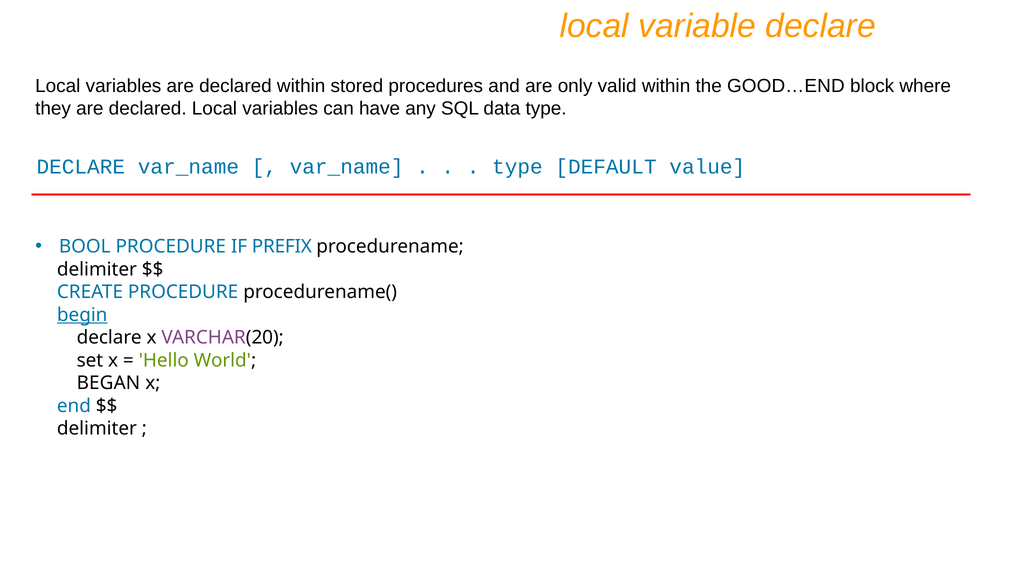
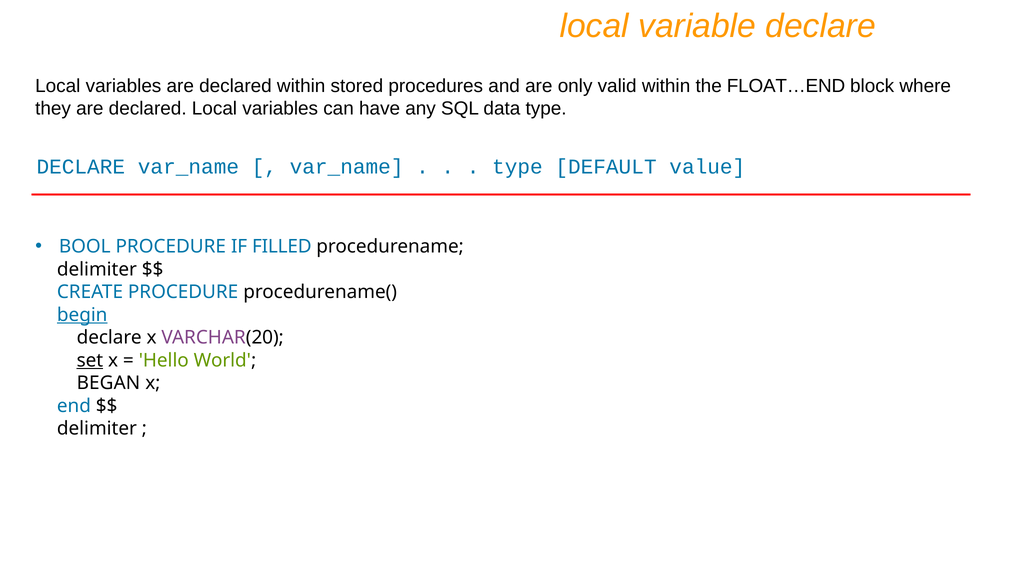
GOOD…END: GOOD…END -> FLOAT…END (786, 86)
PREFIX: PREFIX -> FILLED (282, 247)
set underline: none -> present (90, 360)
